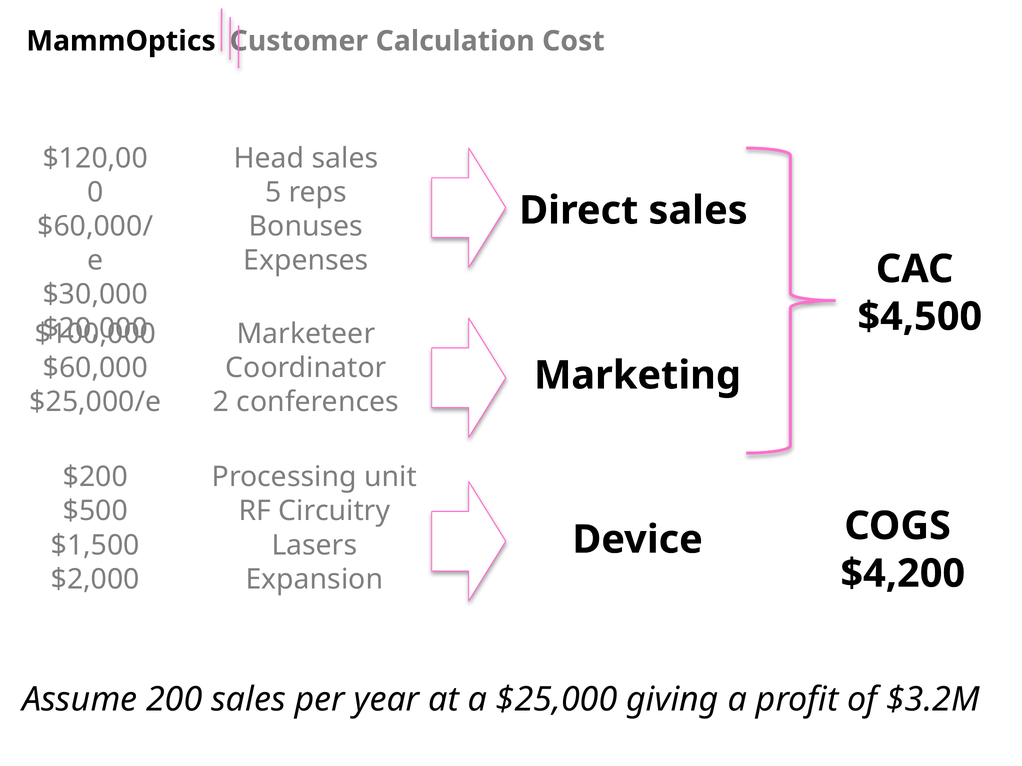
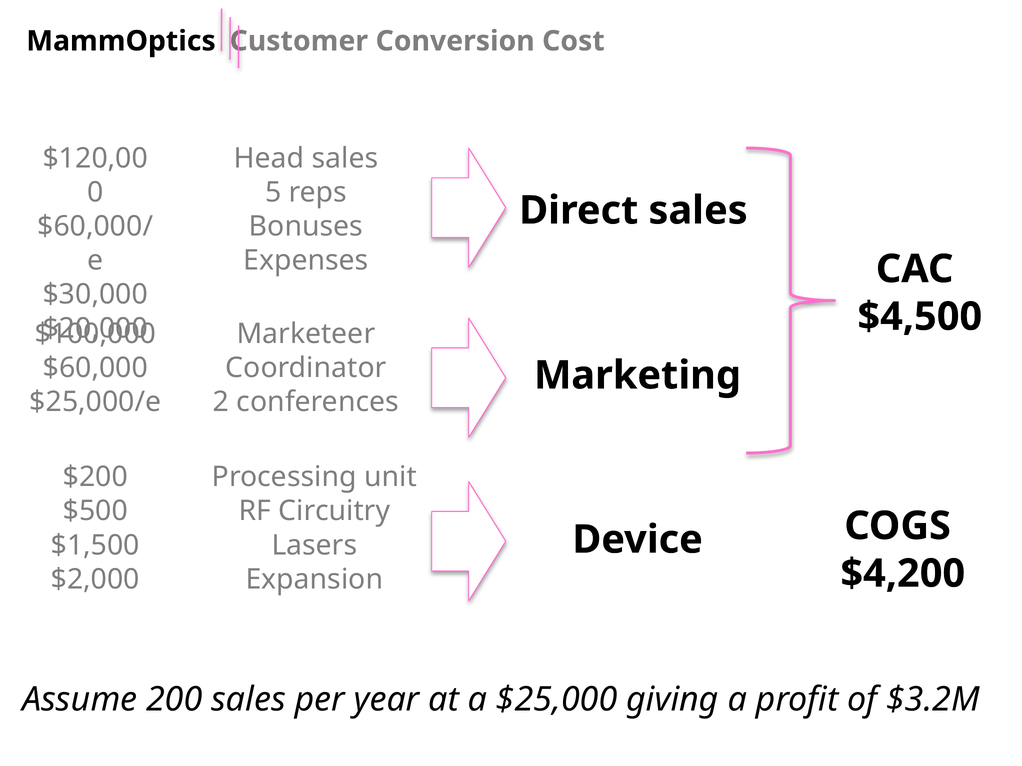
Calculation: Calculation -> Conversion (455, 41)
